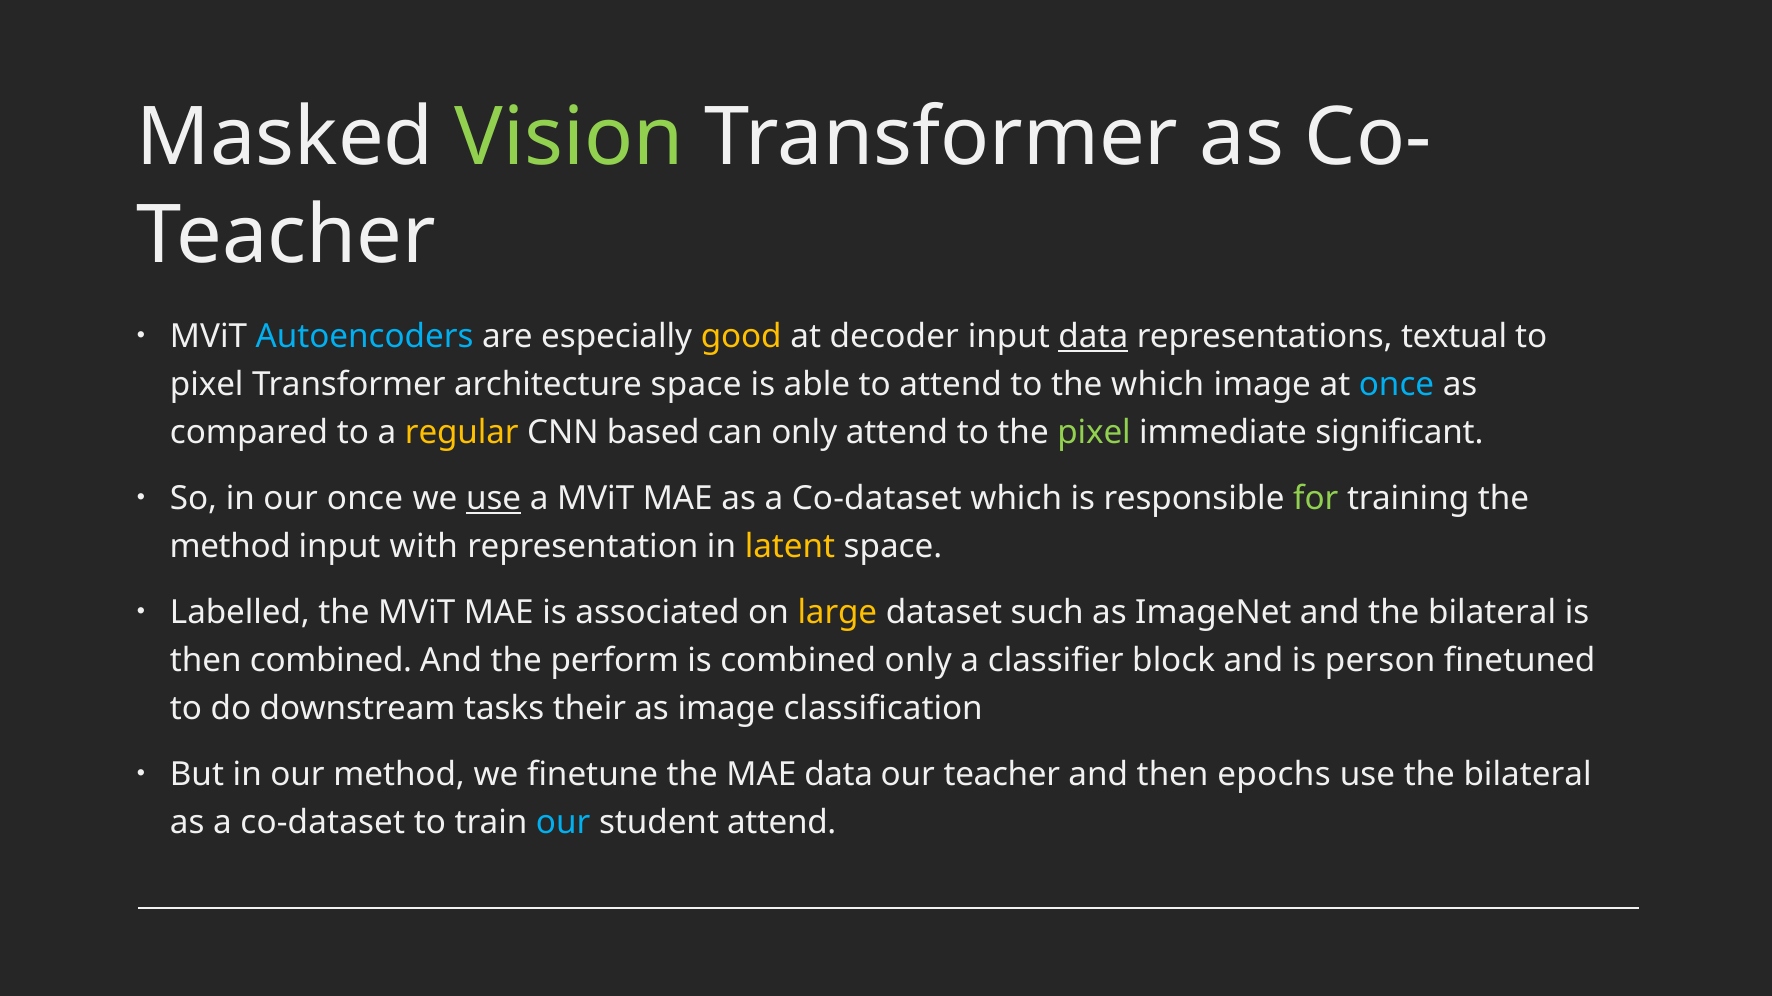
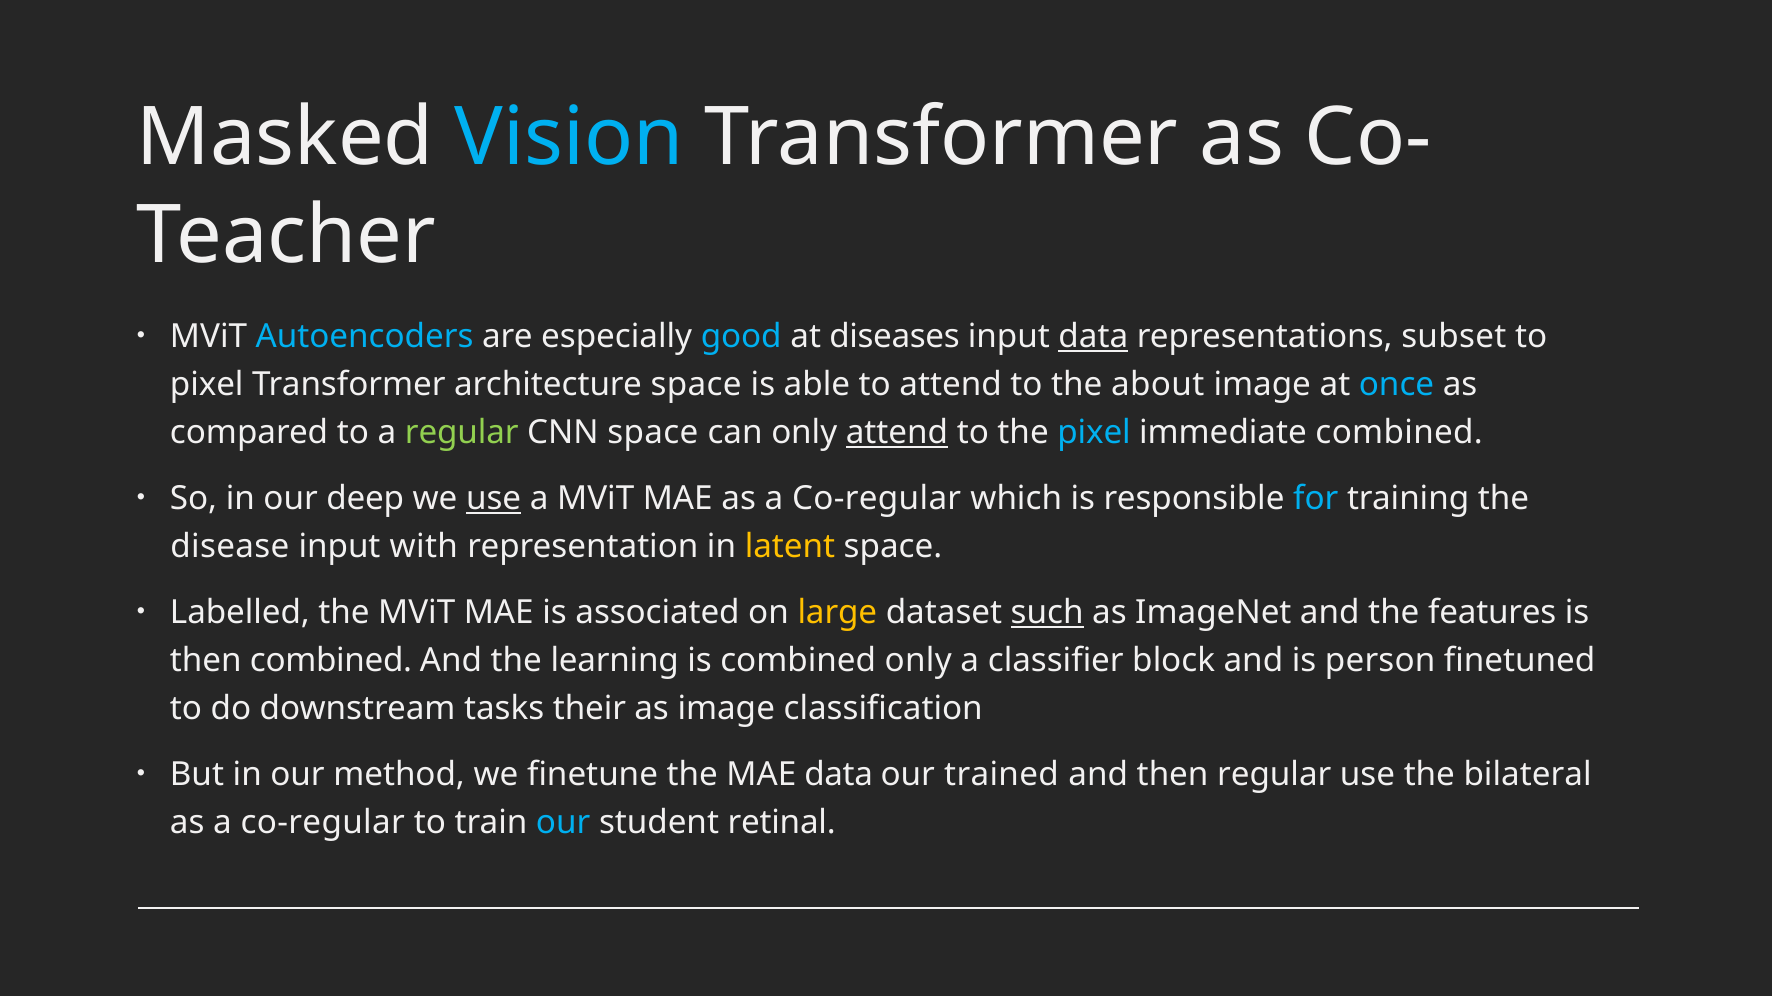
Vision colour: light green -> light blue (569, 138)
good colour: yellow -> light blue (741, 337)
decoder: decoder -> diseases (895, 337)
textual: textual -> subset (1454, 337)
the which: which -> about (1158, 385)
regular colour: yellow -> light green (462, 433)
CNN based: based -> space (653, 433)
attend underline: none -> present (897, 433)
pixel colour: light green -> light blue (1094, 433)
immediate significant: significant -> combined (1399, 433)
our once: once -> deep (365, 499)
MAE as a Co-dataset: Co-dataset -> Co-regular (877, 499)
for colour: light green -> light blue (1316, 499)
method: method -> disease (230, 547)
such underline: none -> present (1047, 613)
and the bilateral: bilateral -> features (1492, 613)
perform: perform -> learning (615, 661)
our teacher: teacher -> trained (1002, 775)
then epochs: epochs -> regular (1274, 775)
co-dataset: co-dataset -> co-regular (323, 823)
student attend: attend -> retinal (782, 823)
